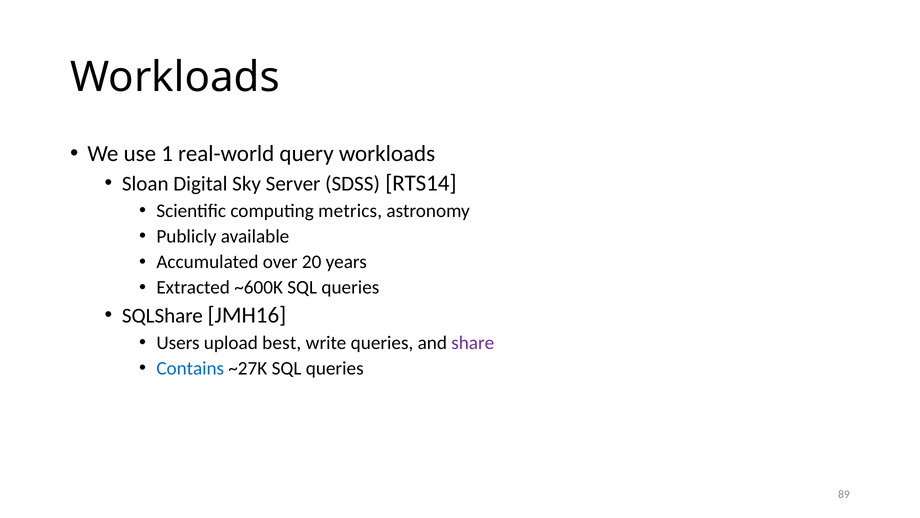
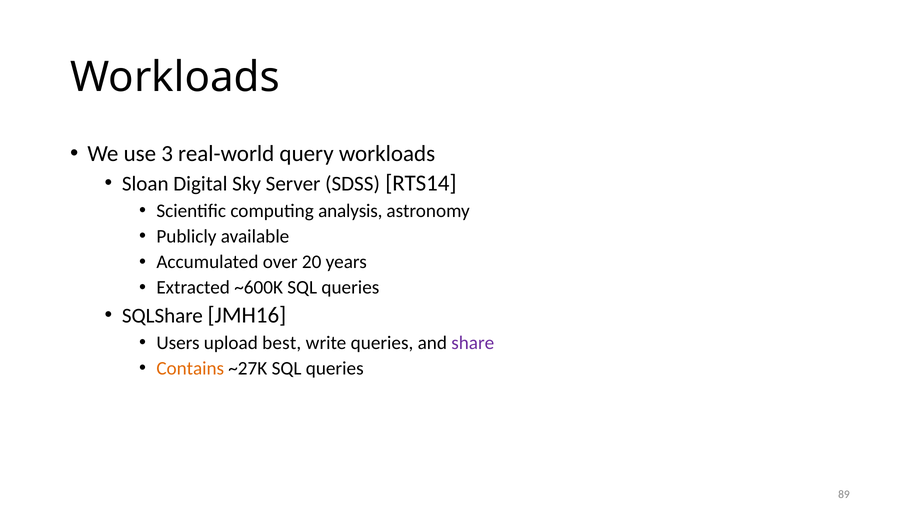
1: 1 -> 3 (167, 153)
metrics: metrics -> analysis (350, 211)
Contains colour: blue -> orange (190, 368)
